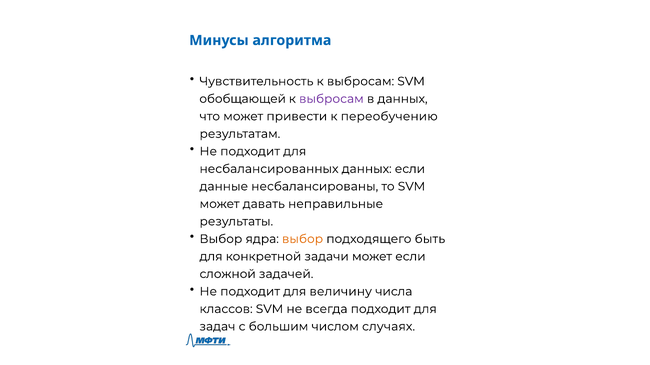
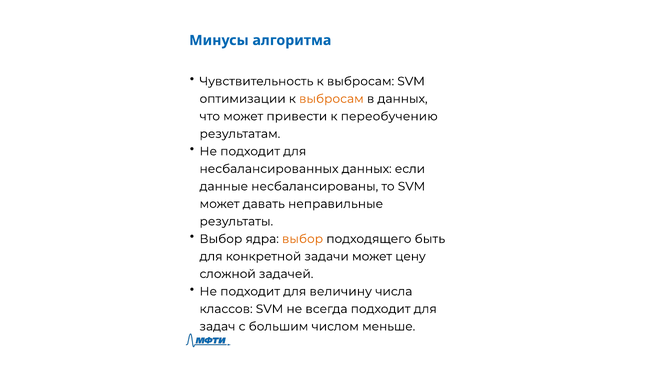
обобщающей: обобщающей -> оптимизации (243, 99)
выбросам colour: purple -> orange (331, 99)
может если: если -> цену (410, 257)
случаях: случаях -> меньше (389, 327)
